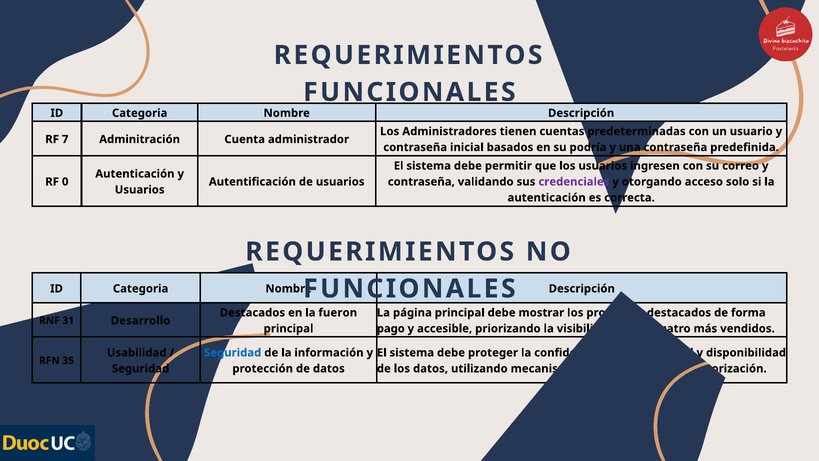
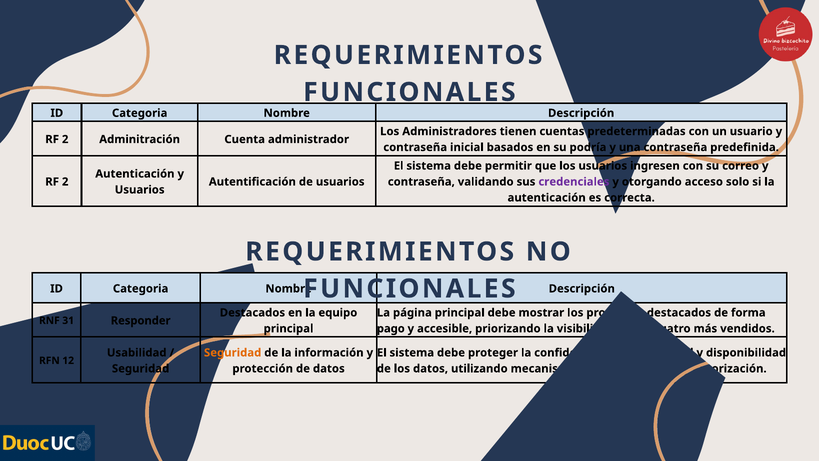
7: 7 -> 2 (65, 139)
0: 0 -> 2 (65, 182)
fueron: fueron -> equipo (338, 312)
Desarrollo: Desarrollo -> Responder (141, 320)
Seguridad colour: blue -> orange (233, 352)
35: 35 -> 12 (68, 360)
